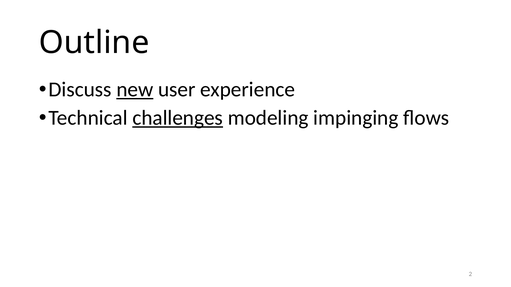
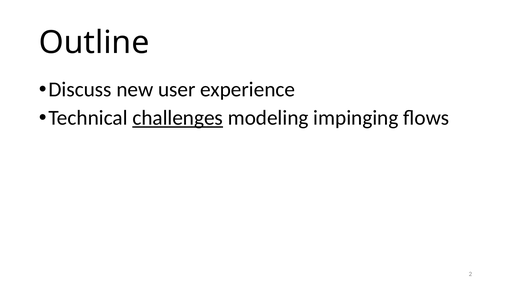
new underline: present -> none (135, 90)
